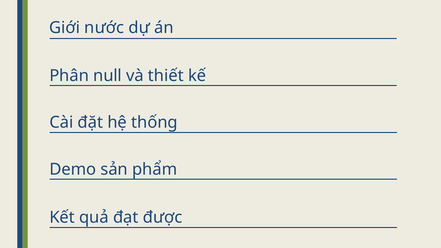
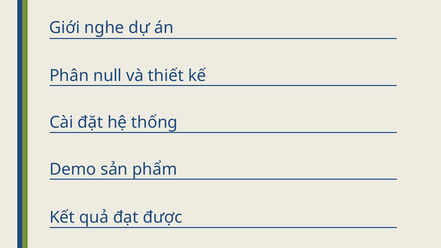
nước: nước -> nghe (104, 28)
